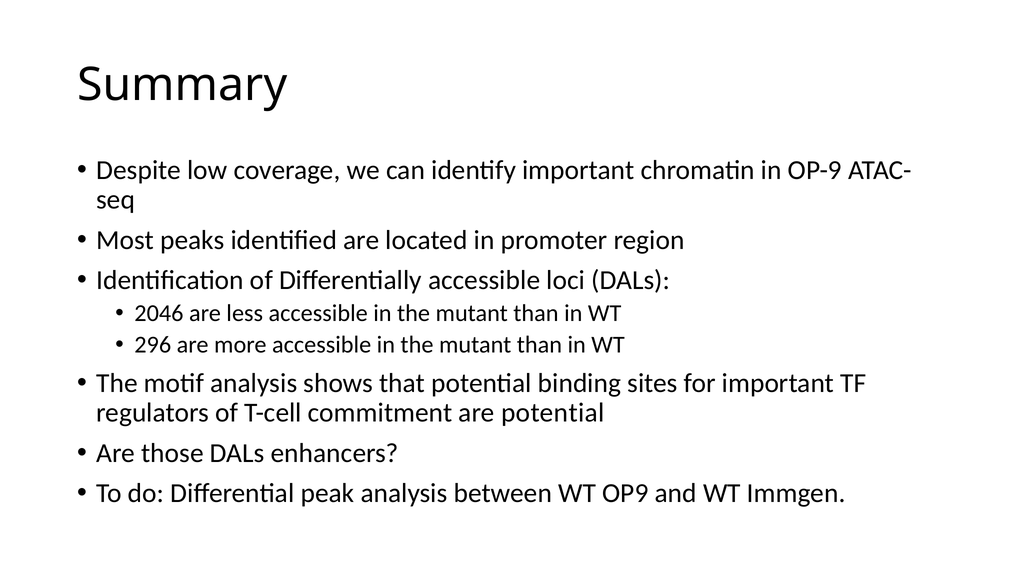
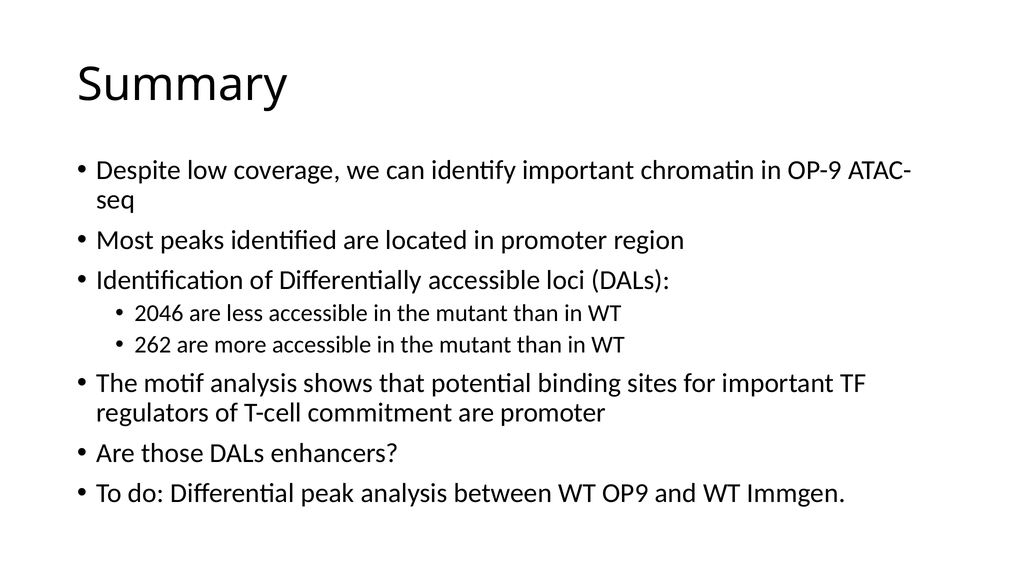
296: 296 -> 262 (153, 345)
are potential: potential -> promoter (553, 413)
